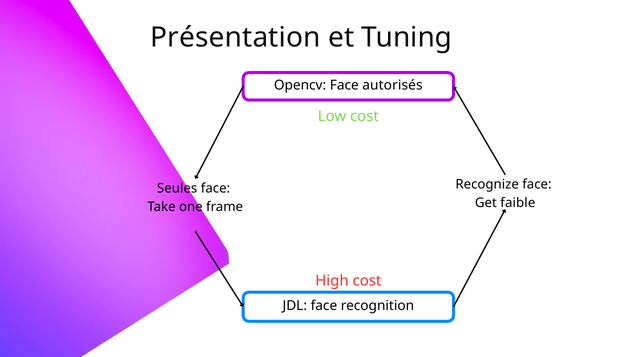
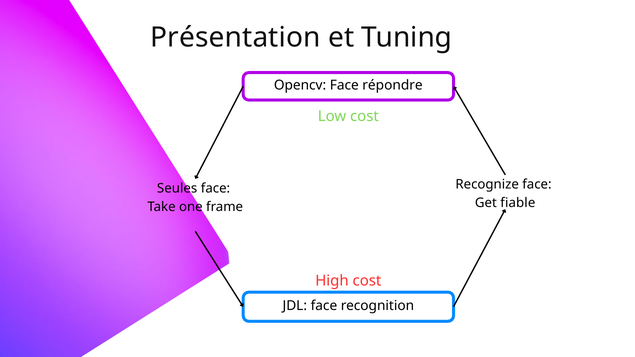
autorisés: autorisés -> répondre (393, 85)
faible: faible -> fiable (518, 203)
